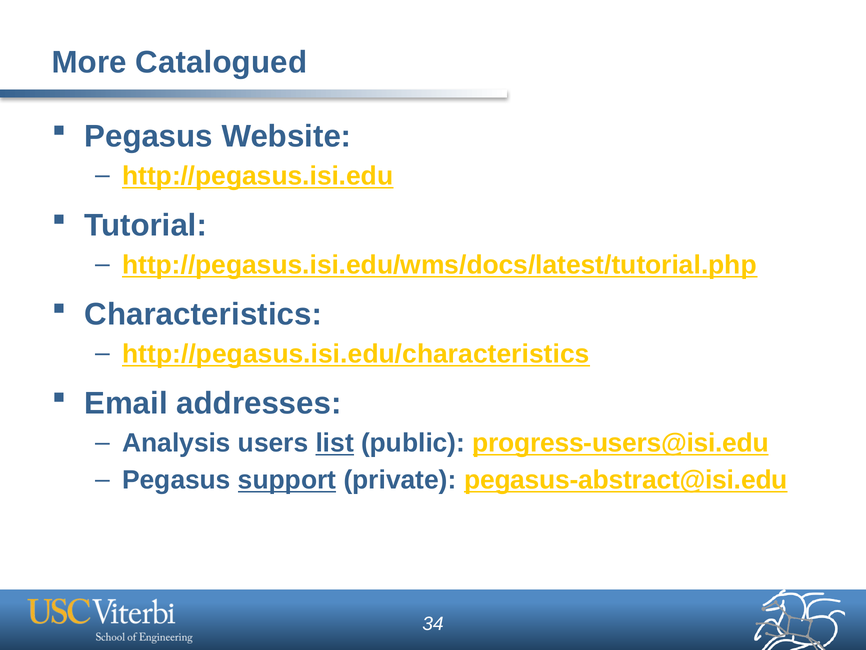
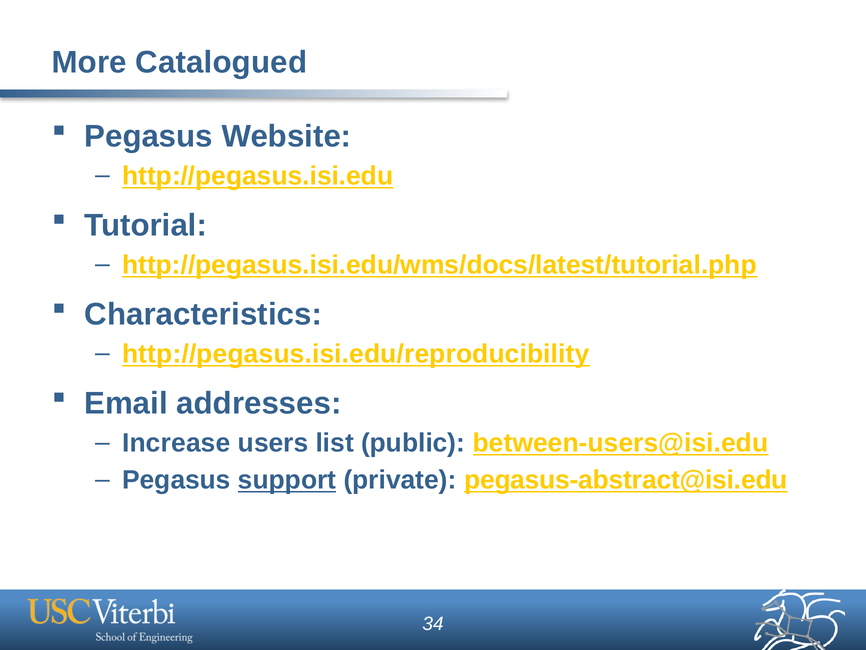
http://pegasus.isi.edu/characteristics: http://pegasus.isi.edu/characteristics -> http://pegasus.isi.edu/reproducibility (356, 354)
Analysis: Analysis -> Increase (176, 443)
list underline: present -> none (335, 443)
progress-users@isi.edu: progress-users@isi.edu -> between-users@isi.edu (621, 443)
